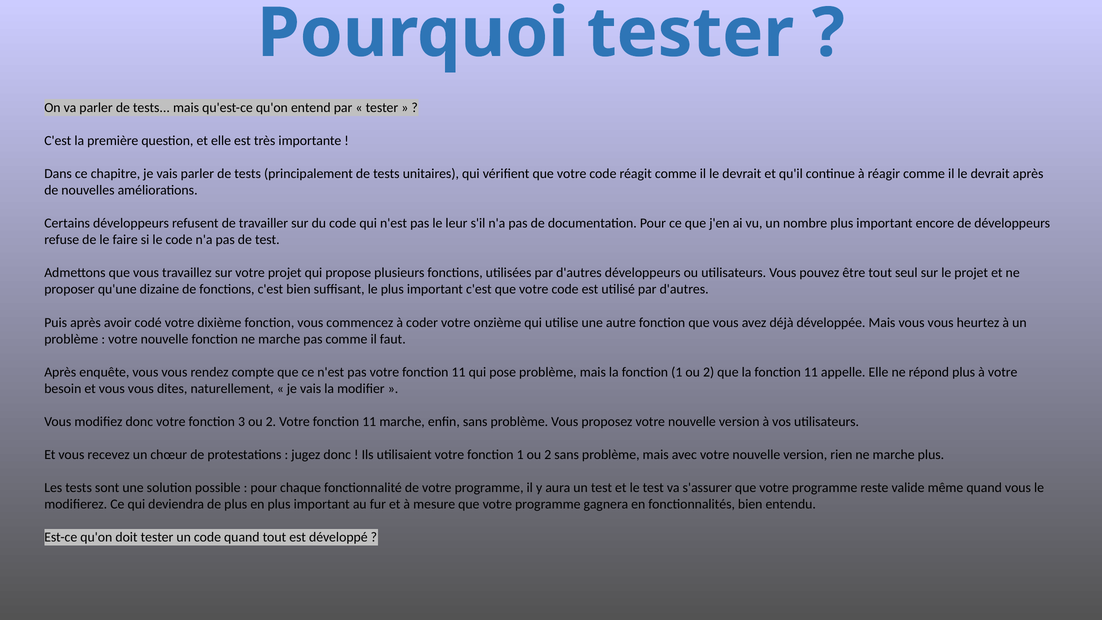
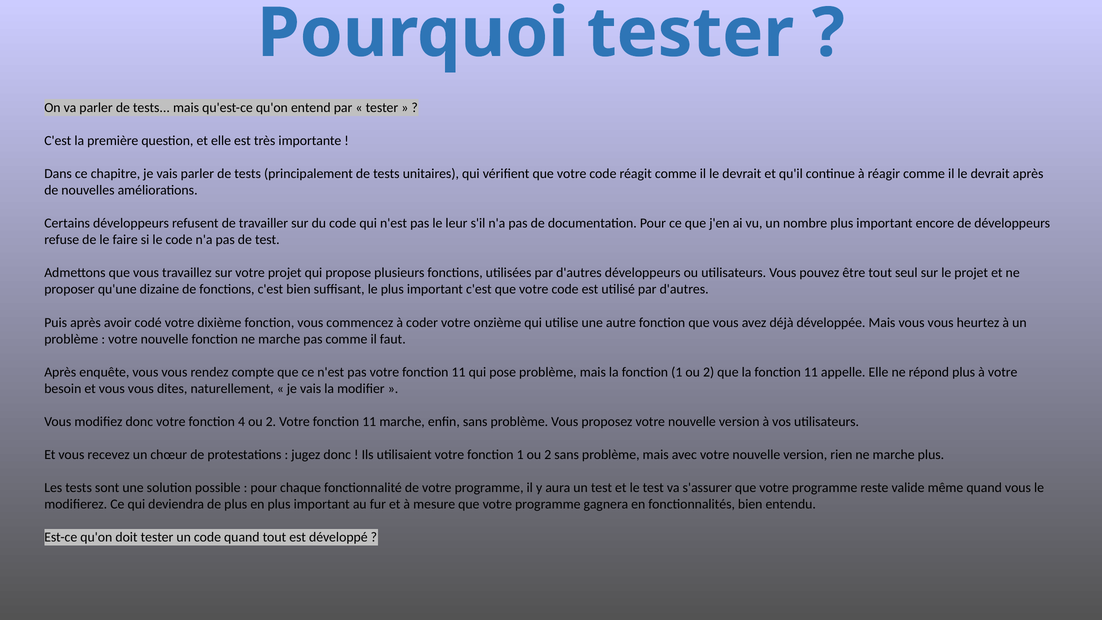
3: 3 -> 4 (242, 422)
